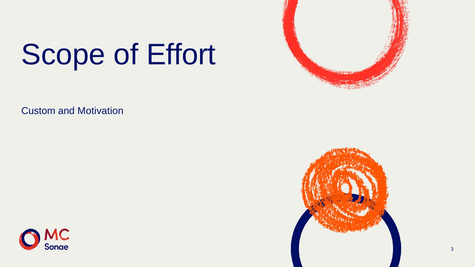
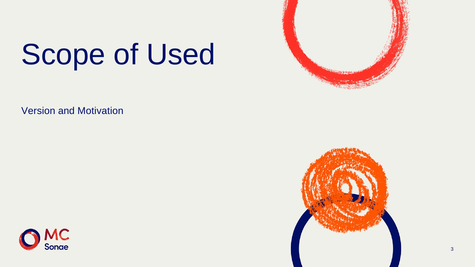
Effort: Effort -> Used (181, 55)
Custom: Custom -> Version (38, 111)
